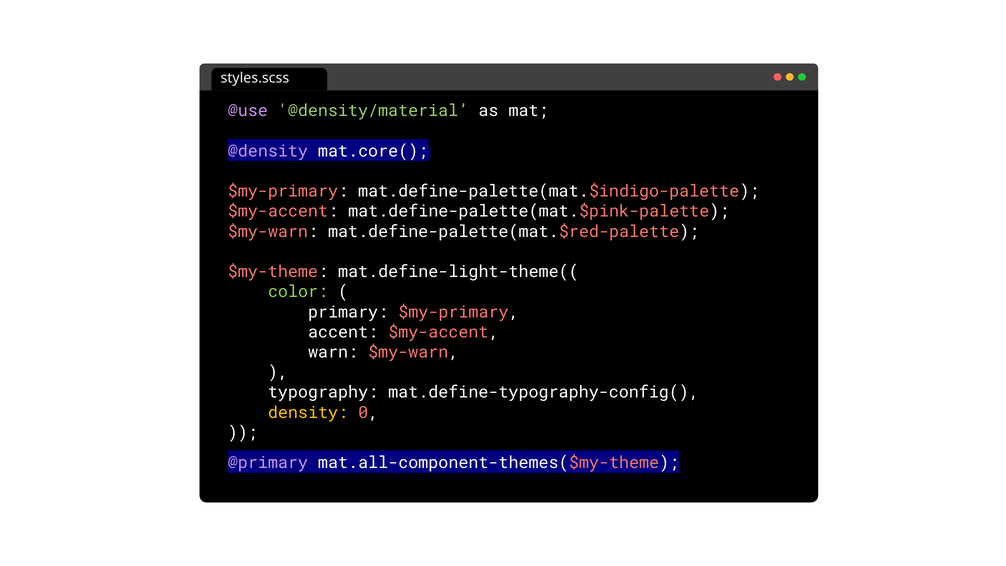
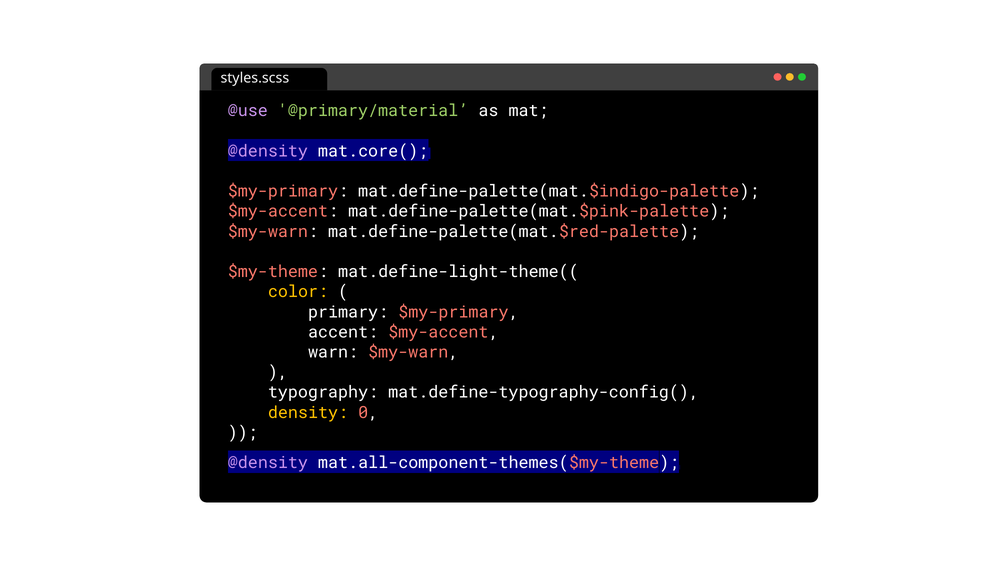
@density/material: @density/material -> @primary/material (373, 111)
color colour: light green -> yellow (298, 292)
@primary: @primary -> @density (268, 463)
